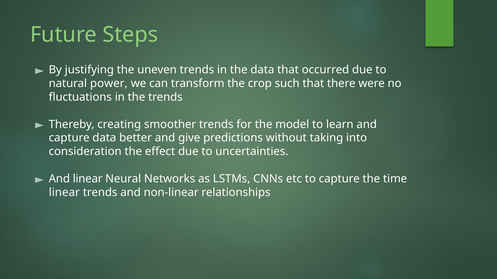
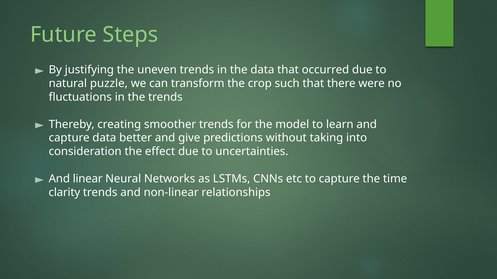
power: power -> puzzle (109, 84)
linear: linear -> clarity (64, 193)
